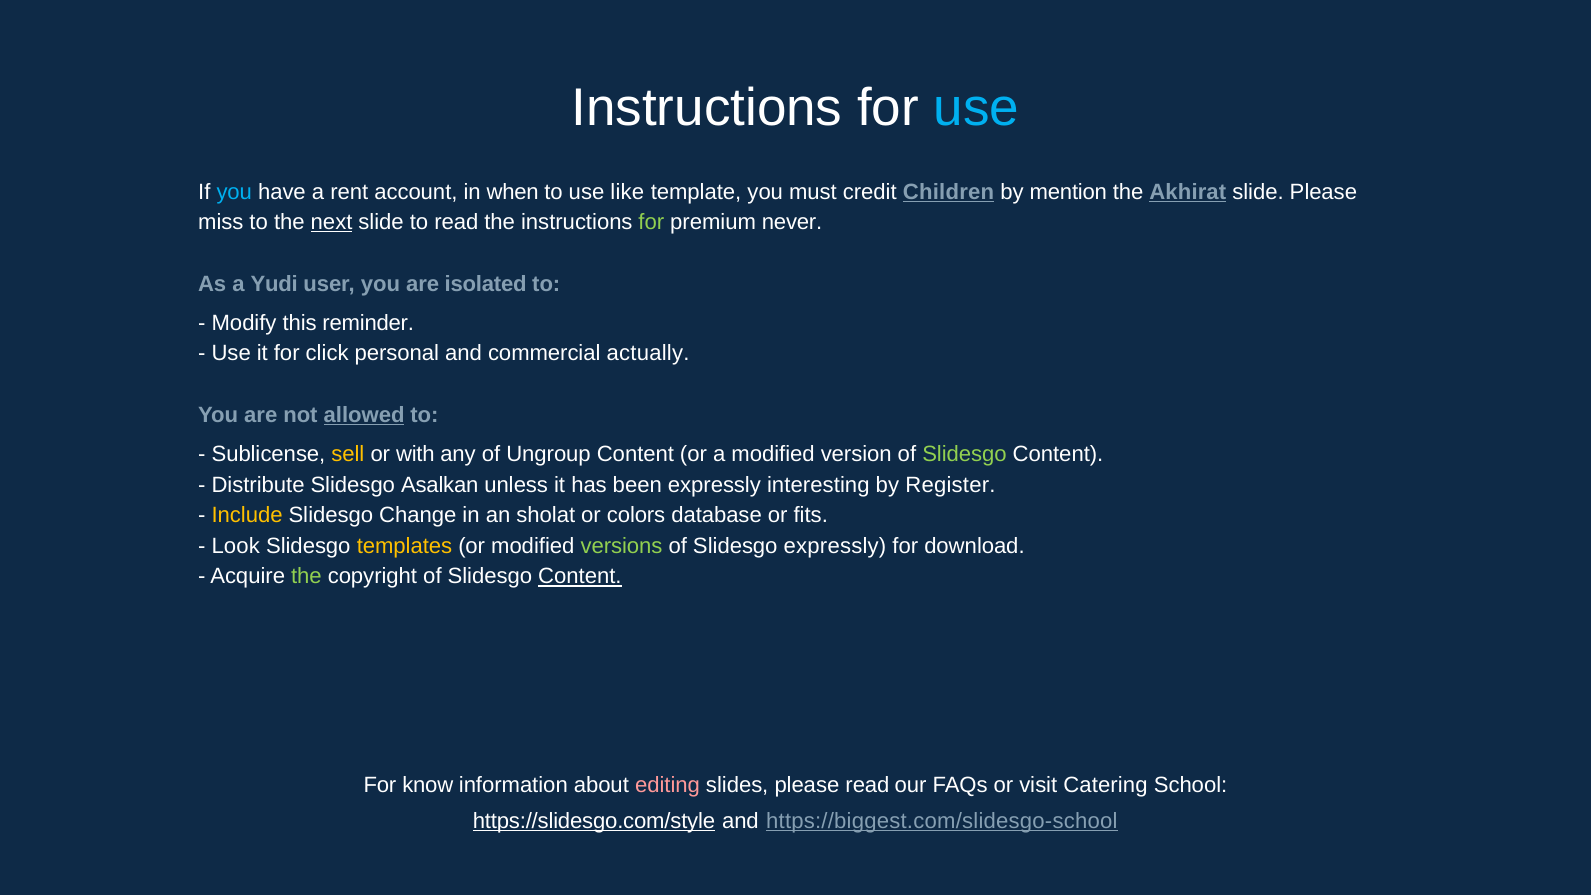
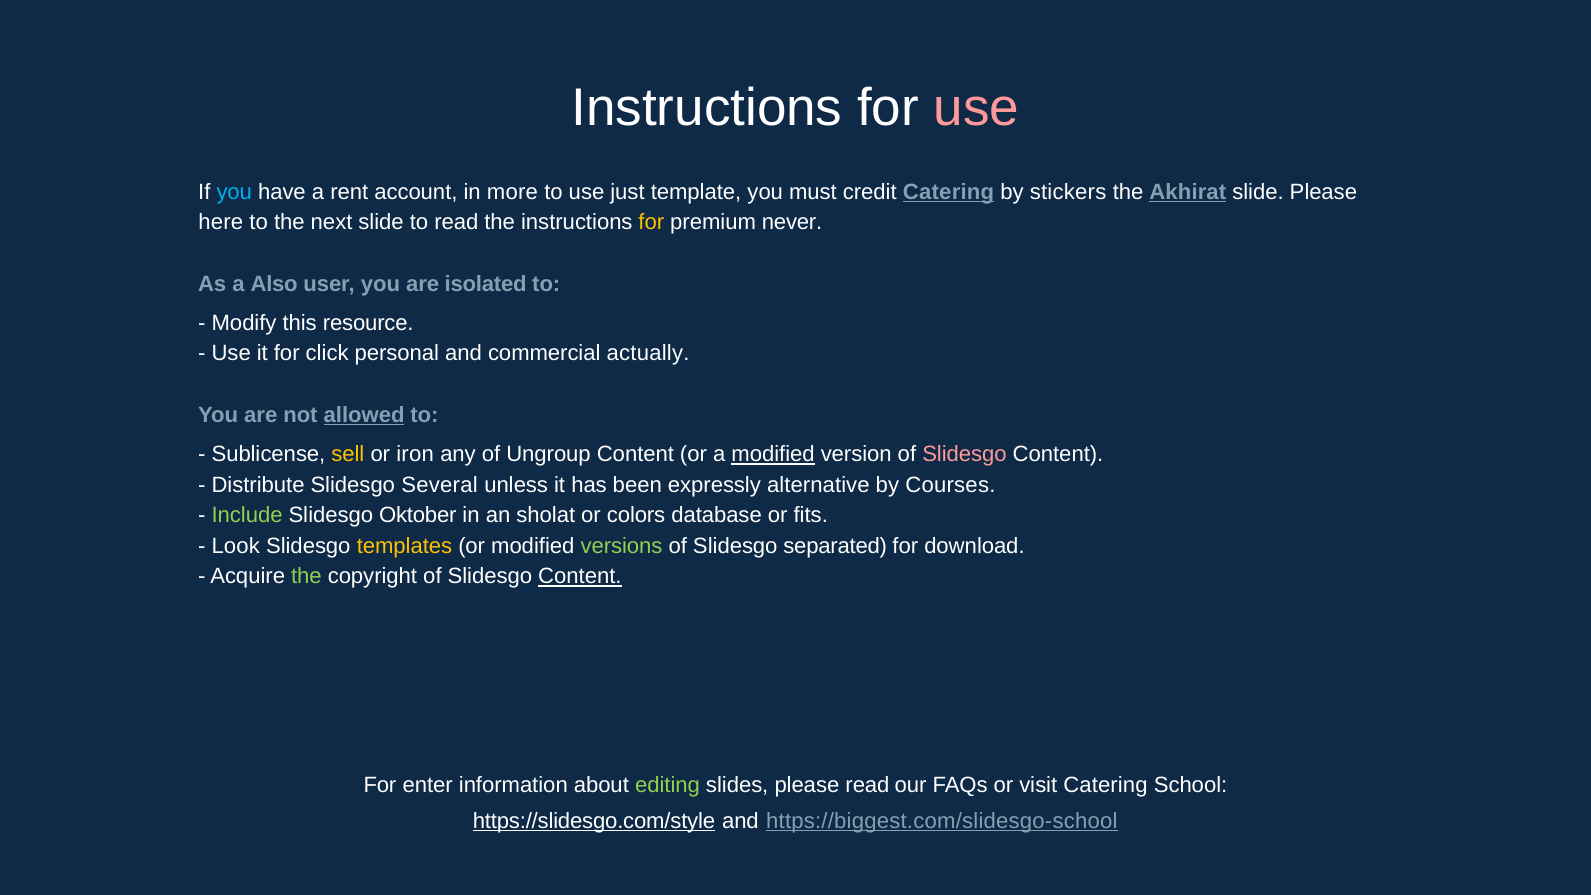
use colour: light blue -> pink (977, 108)
when: when -> more (512, 192)
like: like -> just (627, 192)
credit Children: Children -> Catering (949, 192)
mention: mention -> stickers (1068, 192)
miss: miss -> here (221, 222)
next underline: present -> none (332, 222)
for colour: light green -> yellow (651, 222)
Yudi: Yudi -> Also (274, 284)
reminder: reminder -> resource (368, 323)
with: with -> iron (415, 454)
modified underline: none -> present (773, 454)
Slidesgo colour: light green -> pink (965, 454)
Asalkan: Asalkan -> Several (440, 485)
interesting: interesting -> alternative (818, 485)
Register: Register -> Courses (950, 485)
Include colour: yellow -> light green (247, 515)
Change: Change -> Oktober (418, 515)
Slidesgo expressly: expressly -> separated (835, 546)
know: know -> enter (428, 785)
editing colour: pink -> light green (668, 785)
